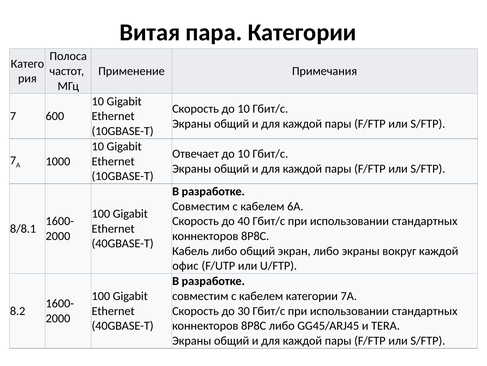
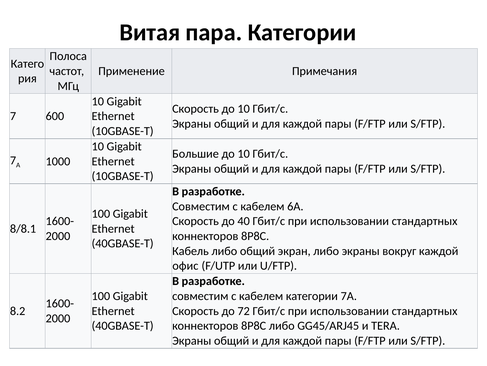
Отвечает: Отвечает -> Большие (195, 154)
30: 30 -> 72 (244, 310)
